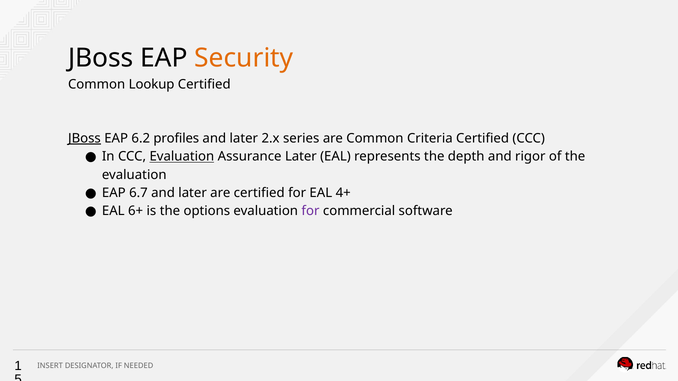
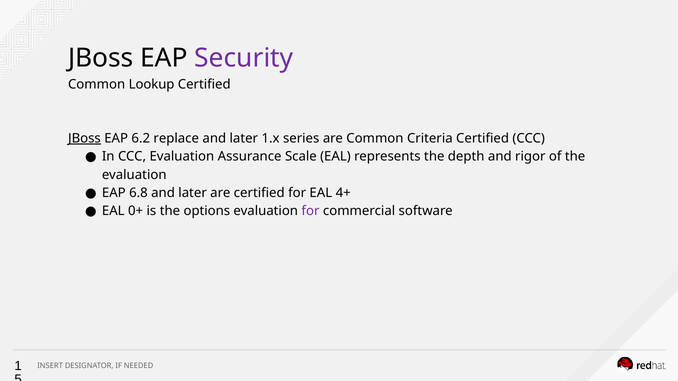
Security colour: orange -> purple (244, 58)
profiles: profiles -> replace (176, 139)
2.x: 2.x -> 1.x (271, 139)
Evaluation underline: present -> none (182, 157)
Assurance Later: Later -> Scale (301, 157)
6.7: 6.7 -> 6.8 (138, 193)
6+: 6+ -> 0+ (136, 211)
